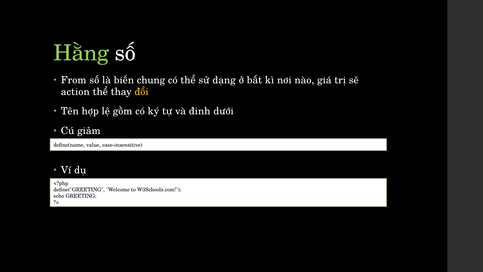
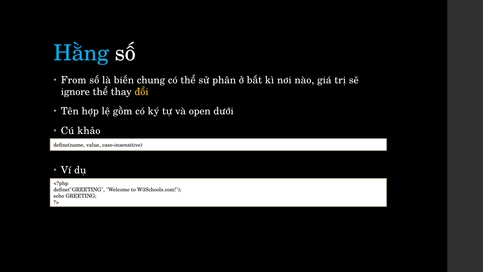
Hằng colour: light green -> light blue (81, 53)
dạng: dạng -> phân (224, 80)
action: action -> ignore (75, 92)
đinh: đinh -> open (200, 111)
giảm: giảm -> khảo (89, 131)
